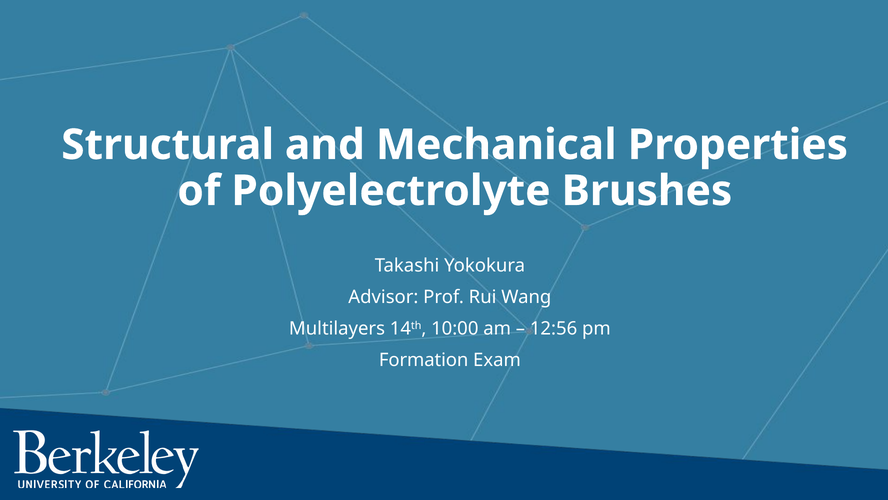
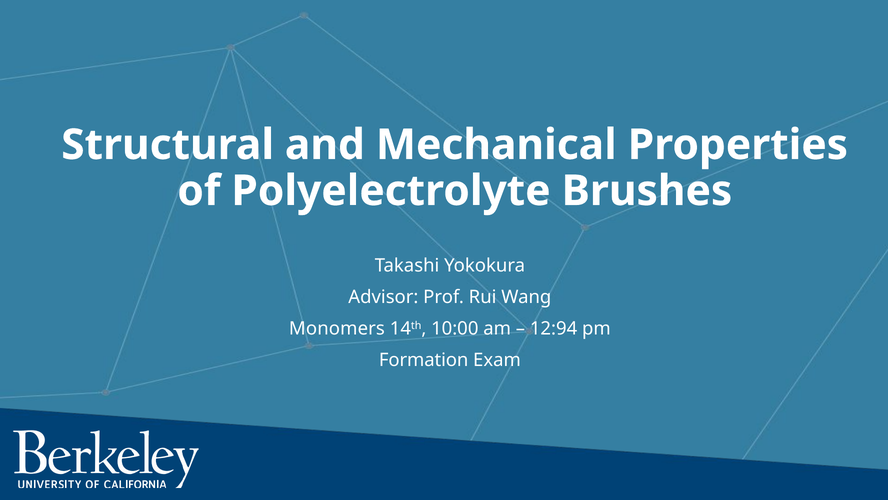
Multilayers: Multilayers -> Monomers (337, 328)
12:56: 12:56 -> 12:94 (554, 328)
